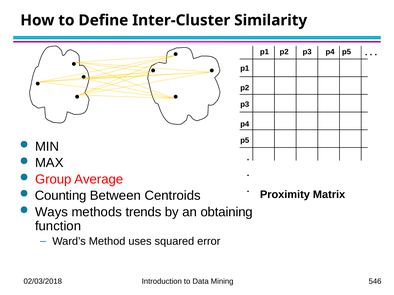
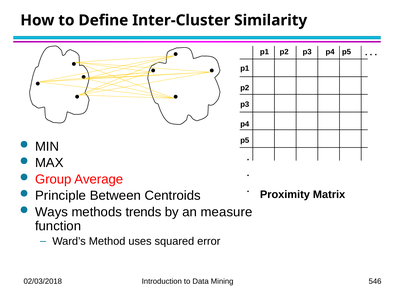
Counting: Counting -> Principle (61, 196)
obtaining: obtaining -> measure (227, 212)
